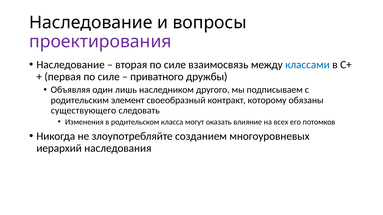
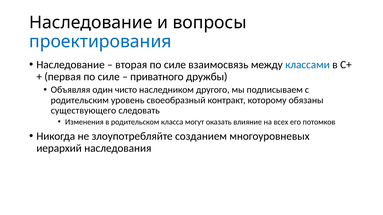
проектирования colour: purple -> blue (100, 42)
лишь: лишь -> чисто (126, 90)
элемент: элемент -> уровень (128, 100)
